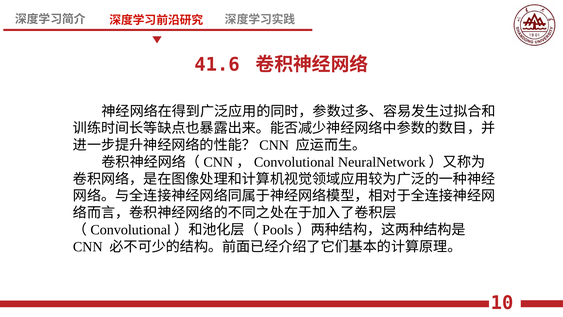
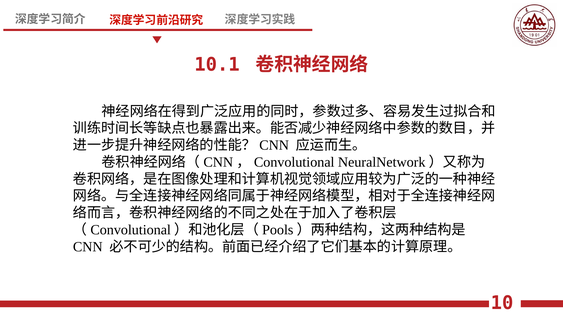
41.6: 41.6 -> 10.1 (217, 65)
